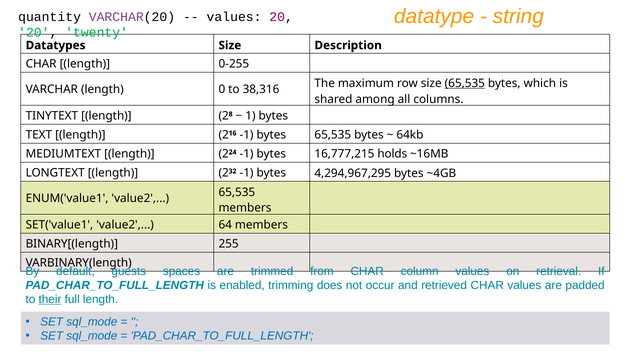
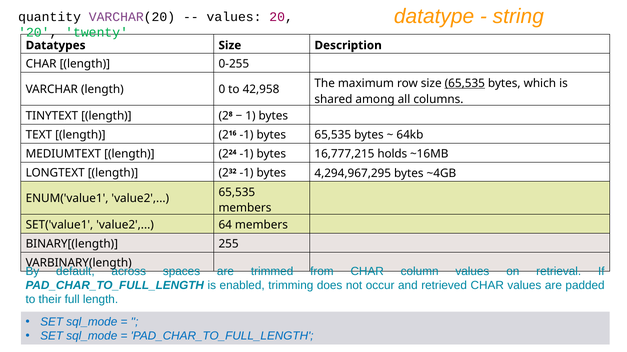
38,316: 38,316 -> 42,958 (261, 89)
guests: guests -> across (129, 272)
their underline: present -> none (50, 300)
